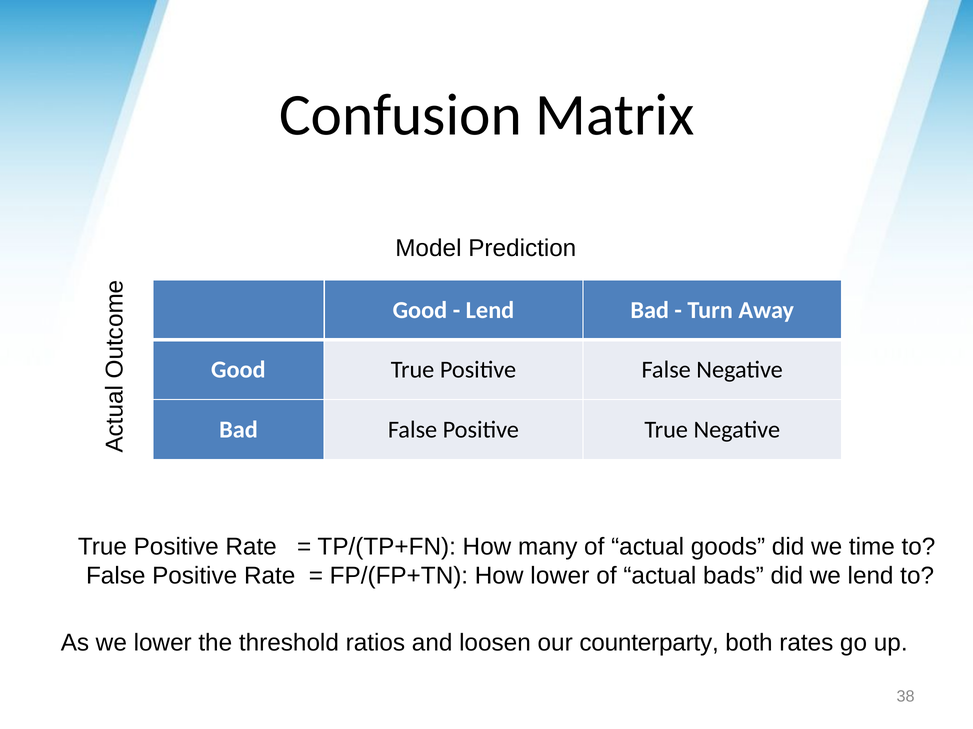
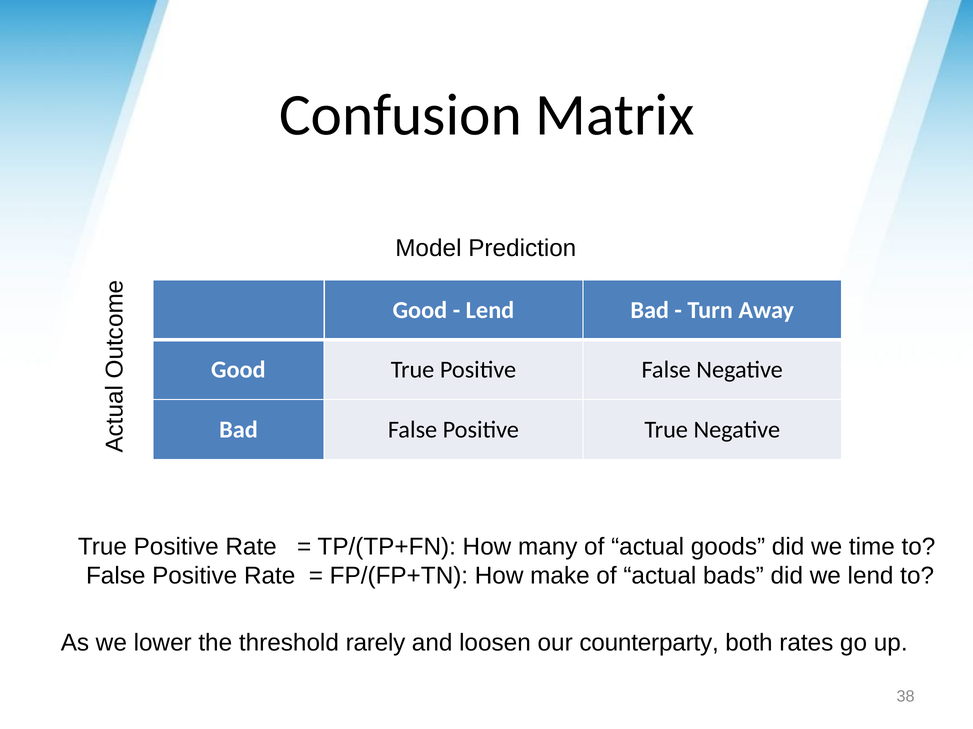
How lower: lower -> make (560, 577)
ratios: ratios -> rarely (376, 643)
